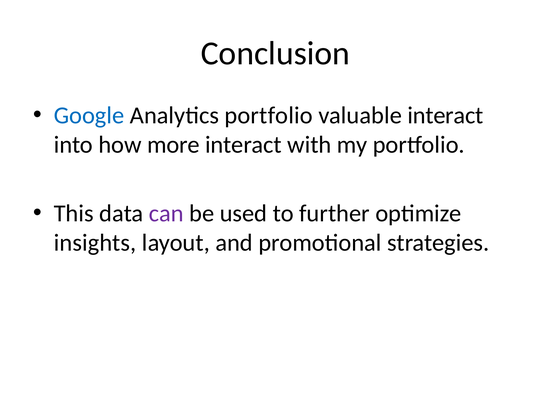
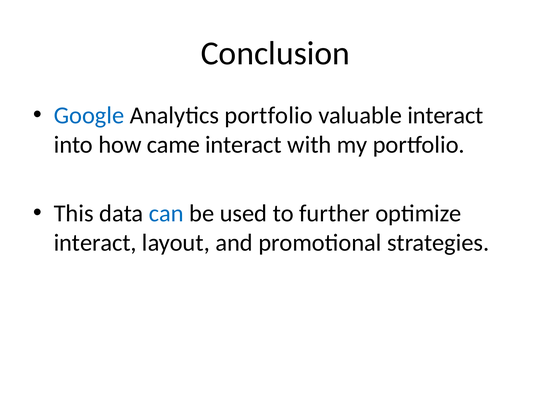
more: more -> came (173, 145)
can colour: purple -> blue (166, 214)
insights: insights -> interact (95, 243)
